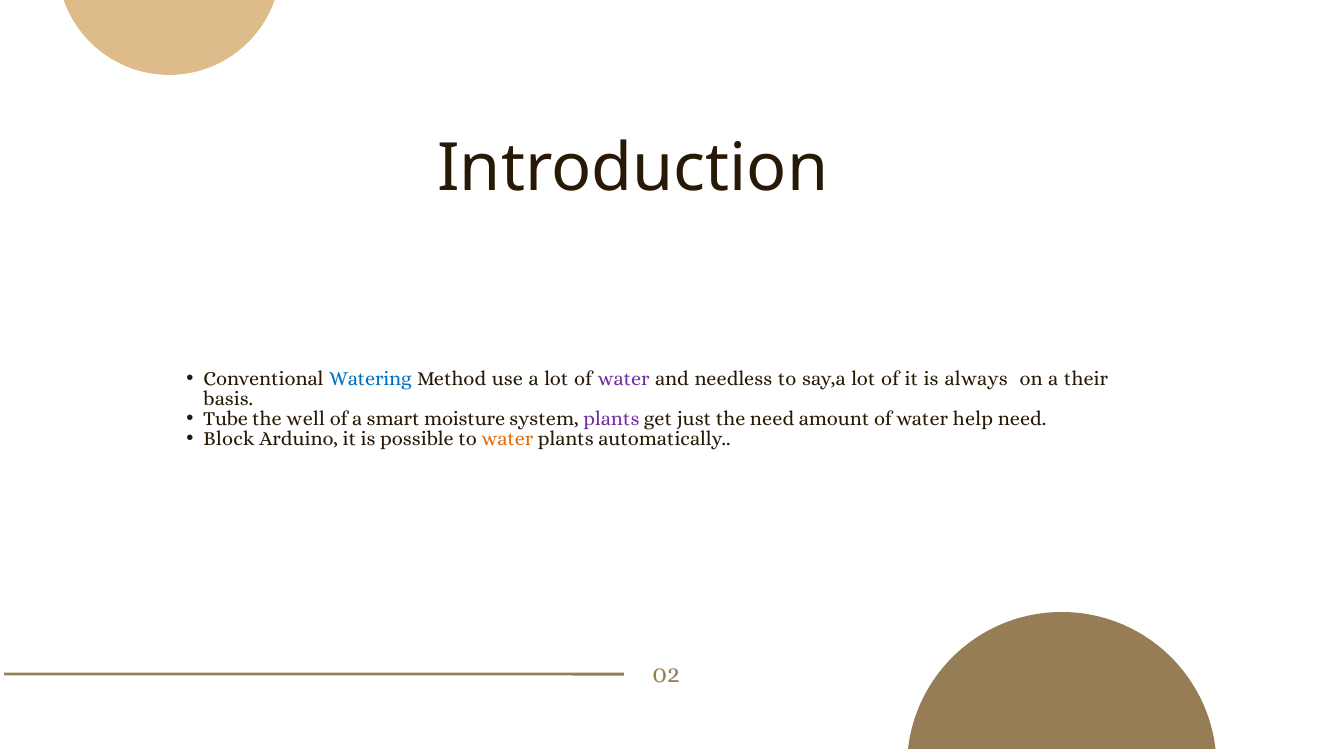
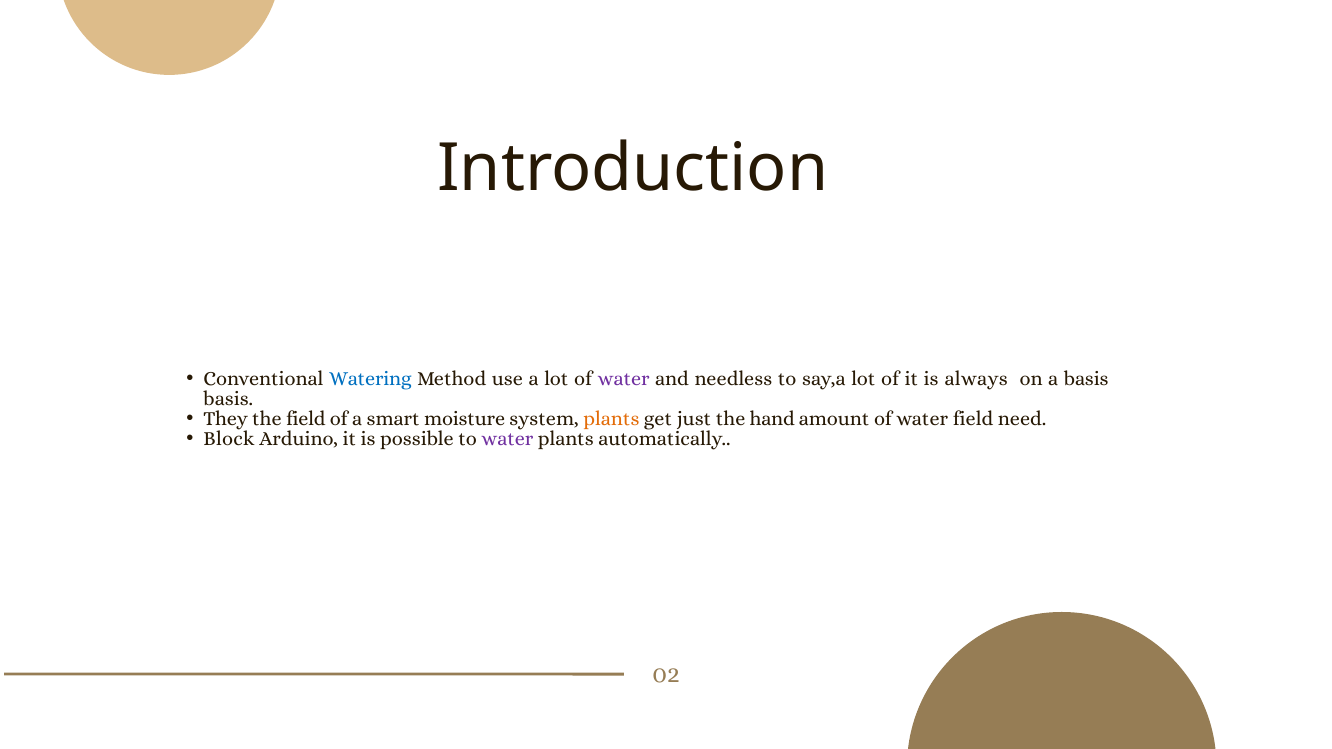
a their: their -> basis (1086, 379)
Tube: Tube -> They (226, 419)
the well: well -> field (306, 419)
plants colour: purple -> orange (611, 419)
the need: need -> hand (772, 419)
water help: help -> field (973, 419)
water colour: orange -> purple (507, 439)
